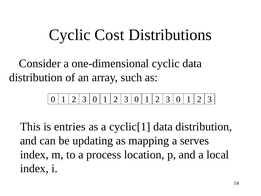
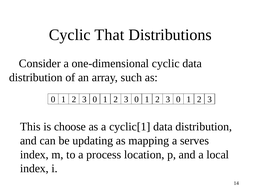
Cost: Cost -> That (109, 35)
entries: entries -> choose (70, 127)
